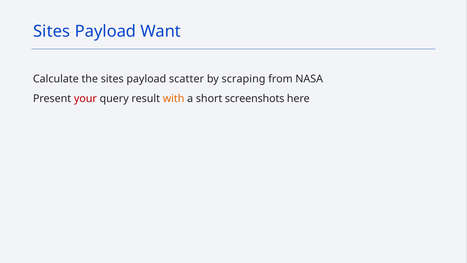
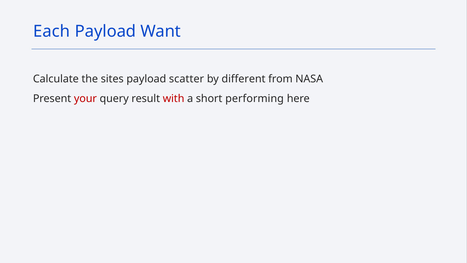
Sites: Sites -> Each (52, 31)
scraping: scraping -> different (244, 79)
with colour: orange -> red (174, 98)
screenshots: screenshots -> performing (255, 98)
